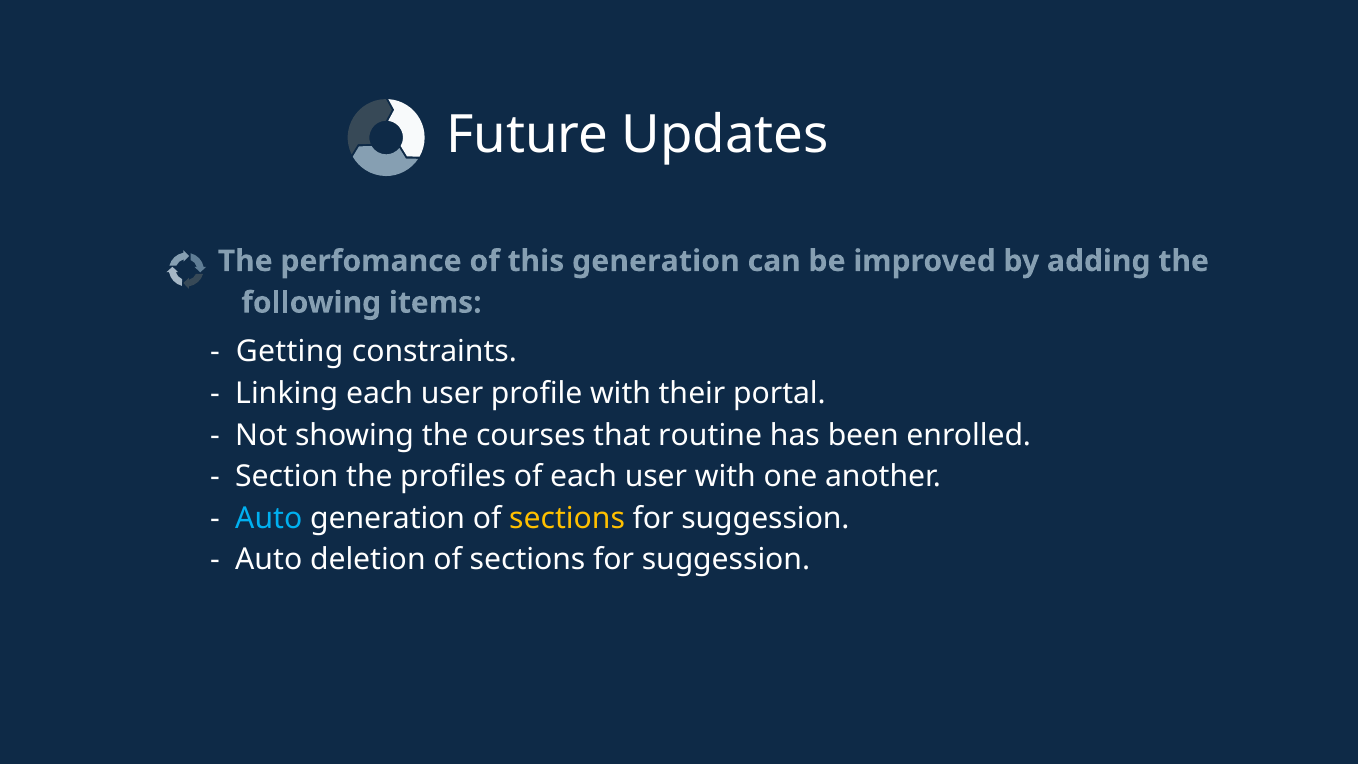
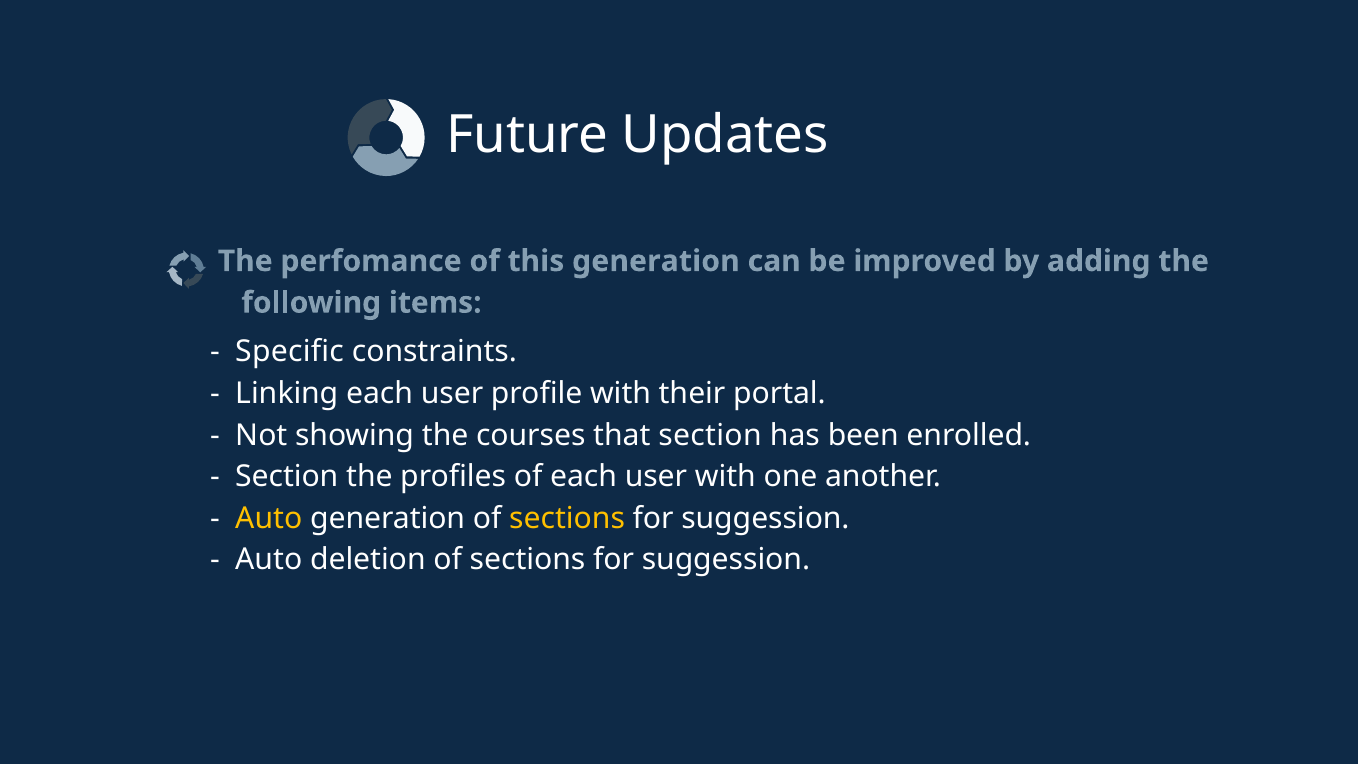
Getting: Getting -> Specific (290, 352)
that routine: routine -> section (710, 435)
Auto colour: light blue -> yellow (269, 518)
